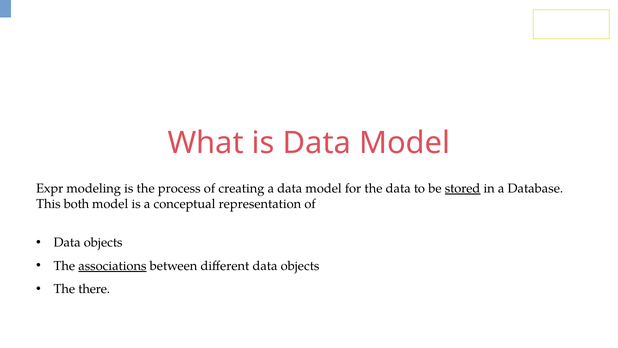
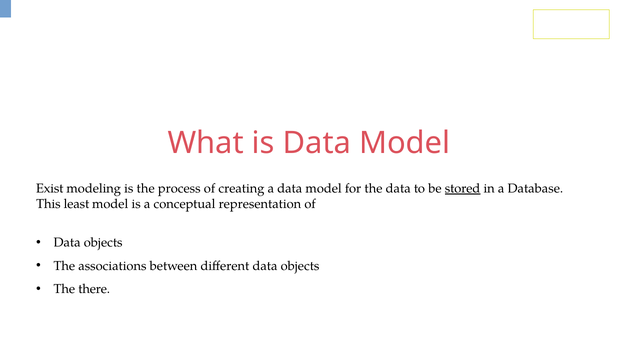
Expr: Expr -> Exist (50, 188)
both: both -> least (76, 204)
associations underline: present -> none (112, 266)
